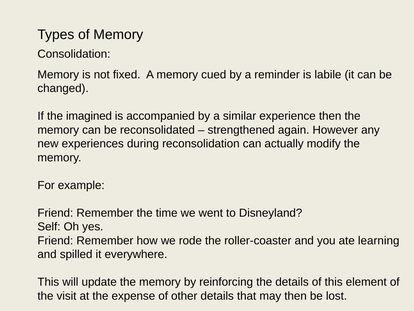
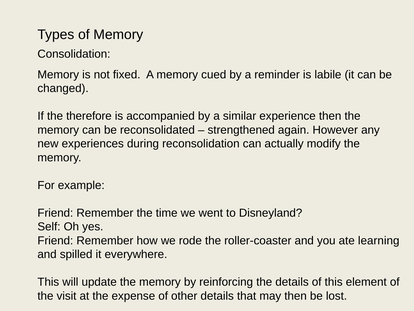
imagined: imagined -> therefore (89, 116)
